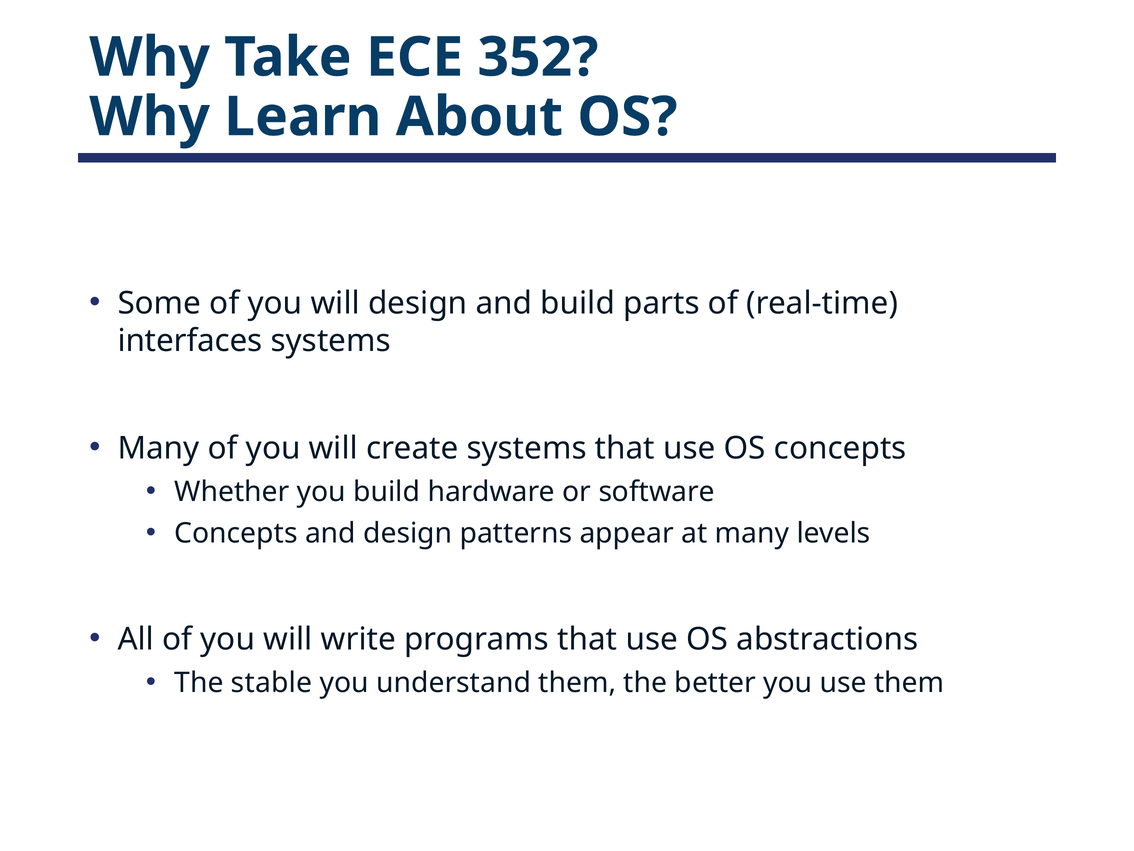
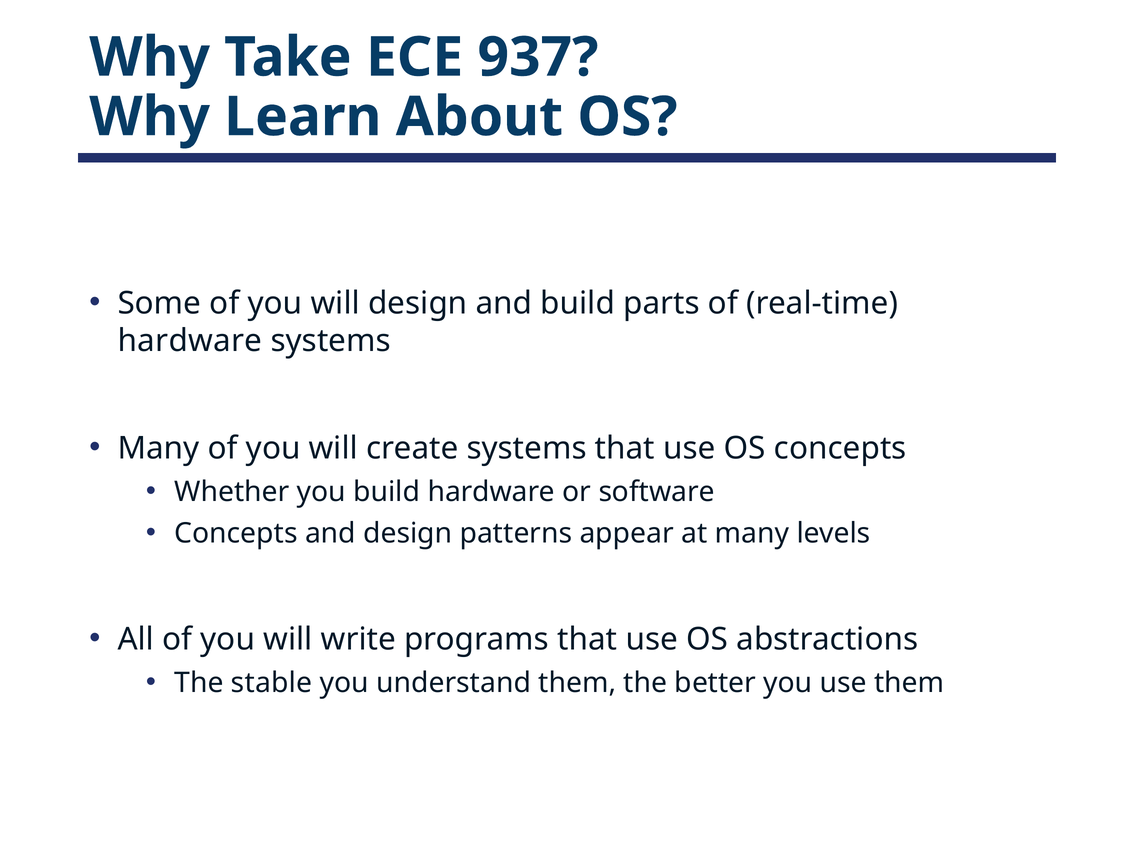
352: 352 -> 937 (538, 57)
interfaces: interfaces -> hardware (190, 341)
